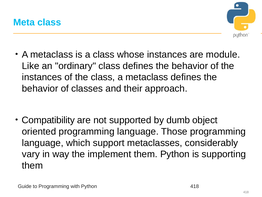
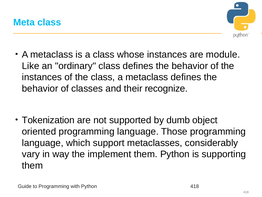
approach: approach -> recognize (166, 88)
Compatibility: Compatibility -> Tokenization (48, 120)
